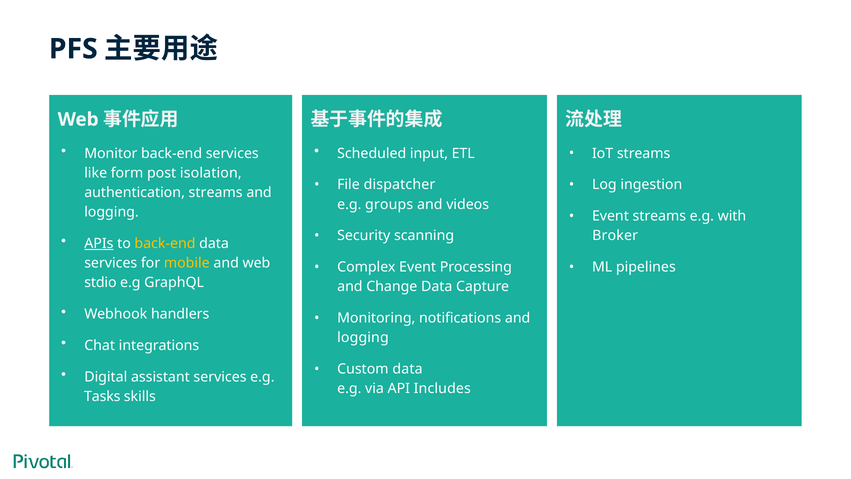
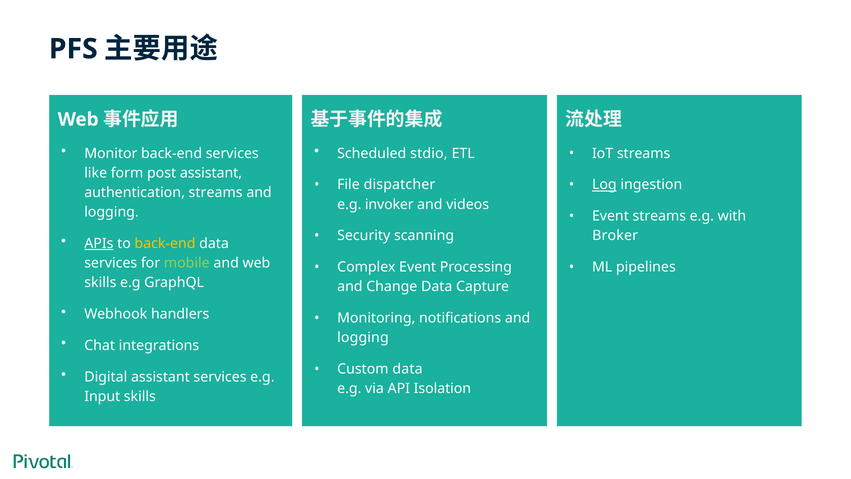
input: input -> stdio (429, 153)
post isolation: isolation -> assistant (211, 173)
Log underline: none -> present (604, 185)
groups: groups -> invoker (389, 204)
mobile colour: yellow -> light green (187, 263)
stdio: stdio -> skills (100, 283)
Includes: Includes -> Isolation (442, 389)
Tasks: Tasks -> Input (102, 396)
